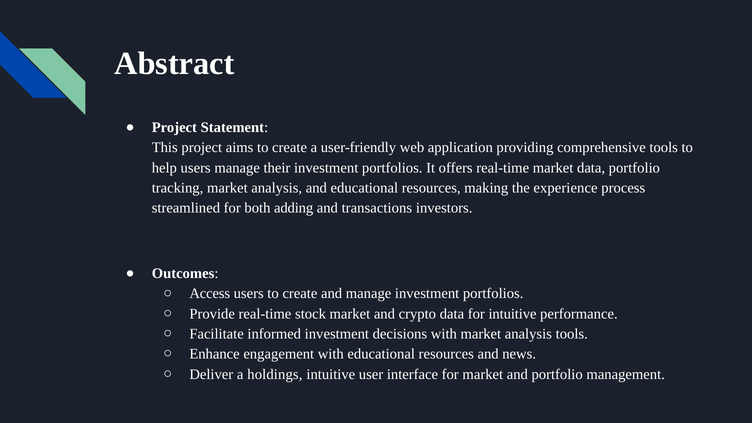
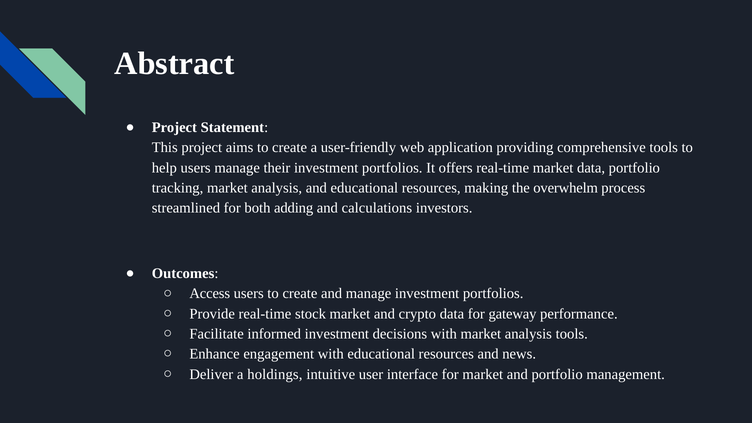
experience: experience -> overwhelm (566, 188)
transactions: transactions -> calculations (377, 208)
for intuitive: intuitive -> gateway (513, 314)
